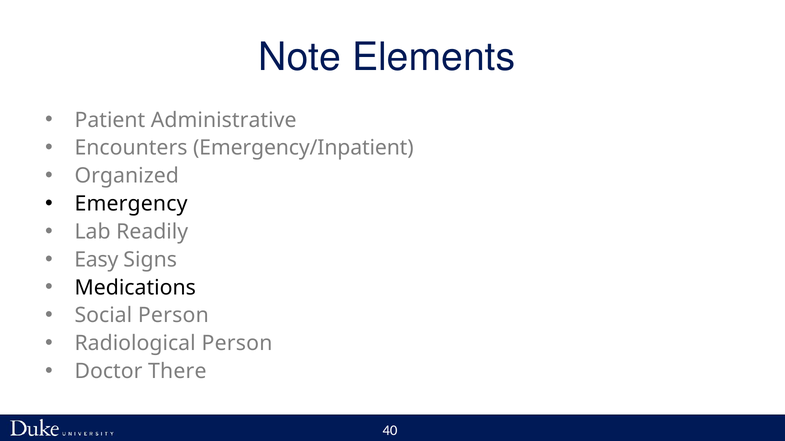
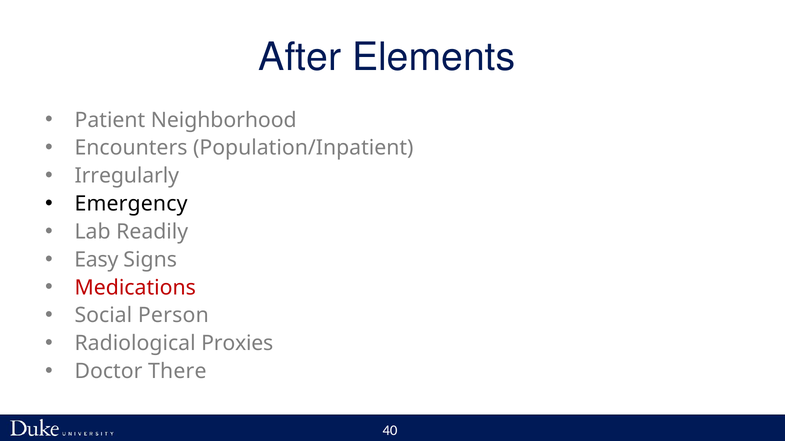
Note: Note -> After (300, 57)
Administrative: Administrative -> Neighborhood (224, 120)
Emergency/Inpatient: Emergency/Inpatient -> Population/Inpatient (303, 148)
Organized: Organized -> Irregularly (127, 176)
Medications colour: black -> red (135, 288)
Radiological Person: Person -> Proxies (237, 344)
